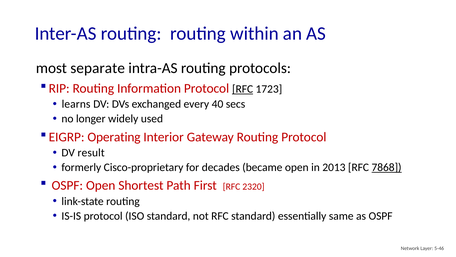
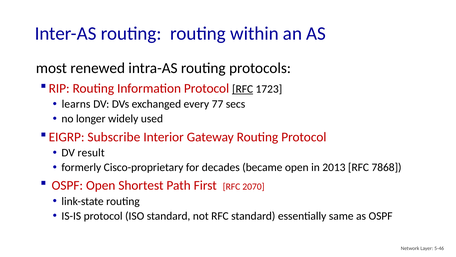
separate: separate -> renewed (98, 68)
40: 40 -> 77 (218, 104)
Operating: Operating -> Subscribe (114, 137)
7868 underline: present -> none (387, 167)
2320: 2320 -> 2070 (253, 186)
